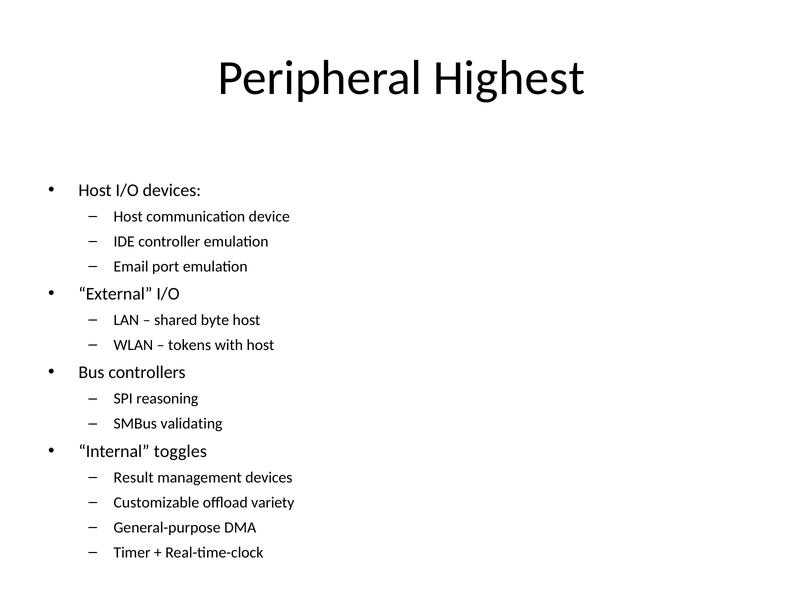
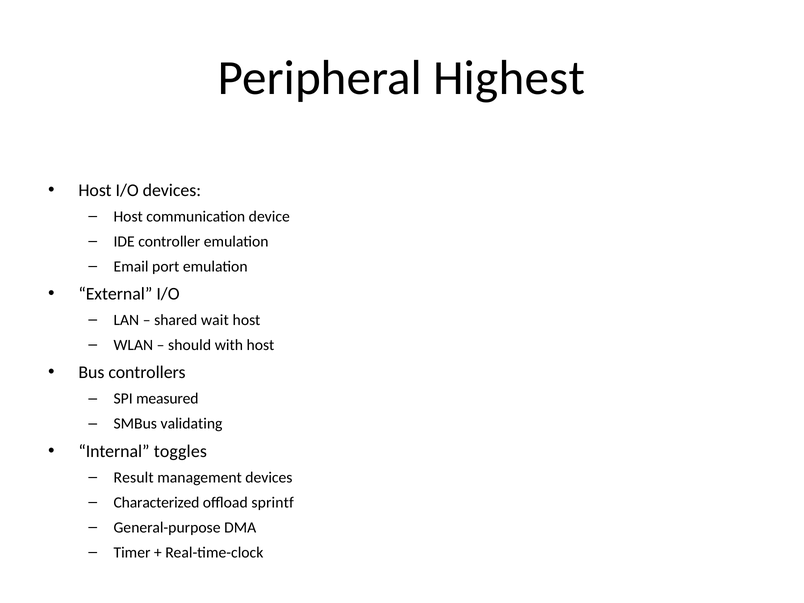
byte: byte -> wait (215, 320)
tokens: tokens -> should (190, 345)
reasoning: reasoning -> measured (167, 399)
Customizable: Customizable -> Characterized (156, 502)
variety: variety -> sprintf (273, 502)
